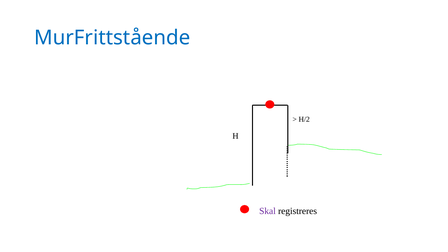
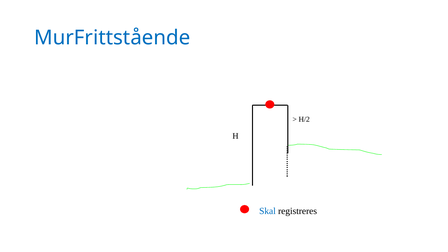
Skal colour: purple -> blue (267, 211)
